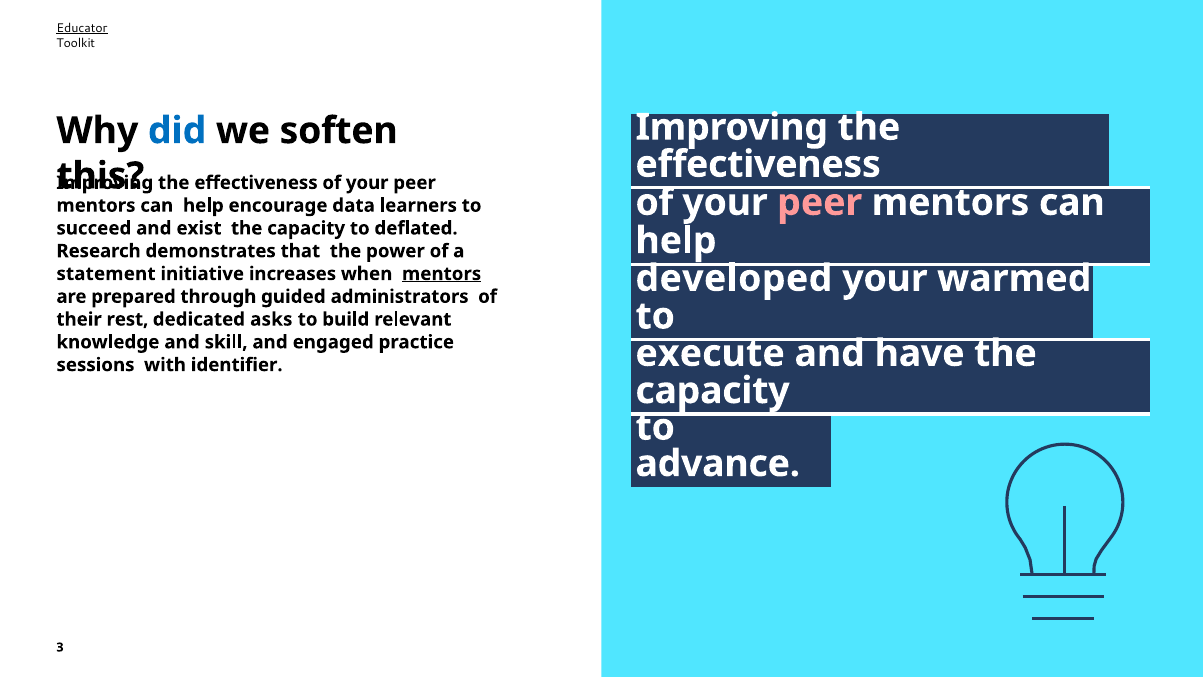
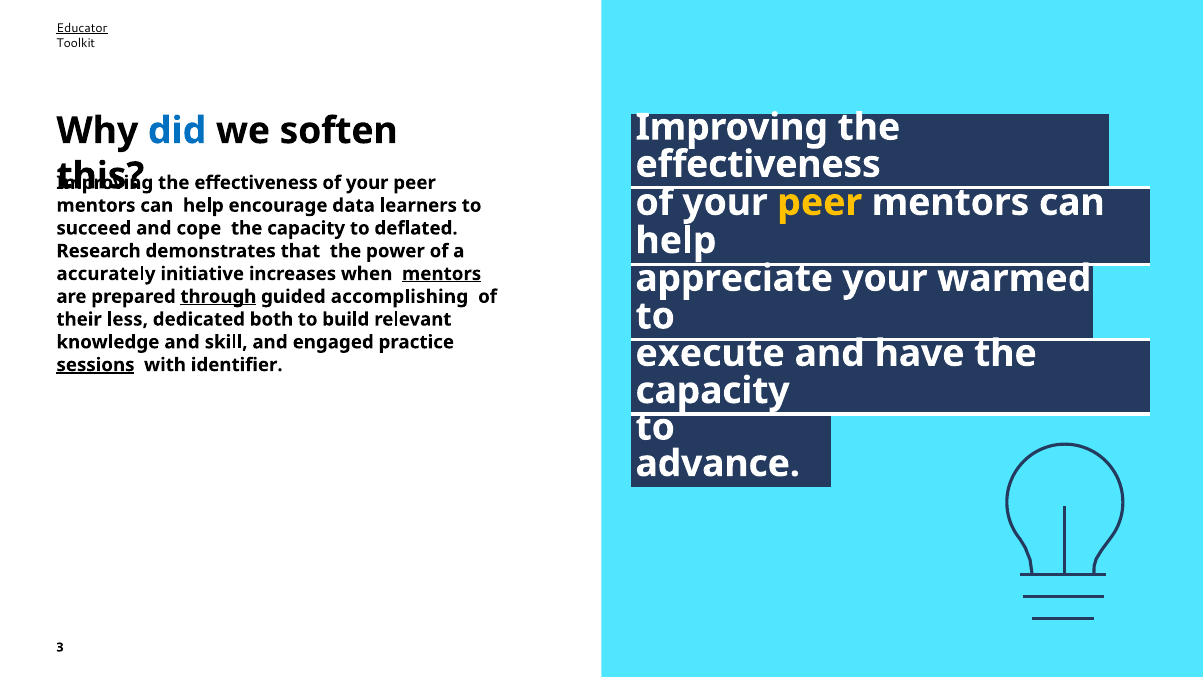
peer colour: pink -> yellow (820, 202)
exist: exist -> cope (199, 228)
statement: statement -> accurately (106, 274)
developed: developed -> appreciate (734, 278)
through underline: none -> present (218, 296)
administrators: administrators -> accomplishing (399, 296)
rest: rest -> less (127, 319)
asks: asks -> both (271, 319)
sessions underline: none -> present (95, 365)
